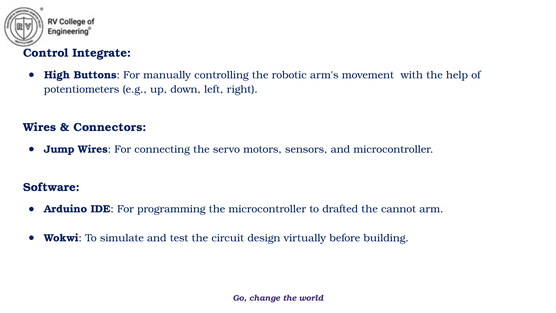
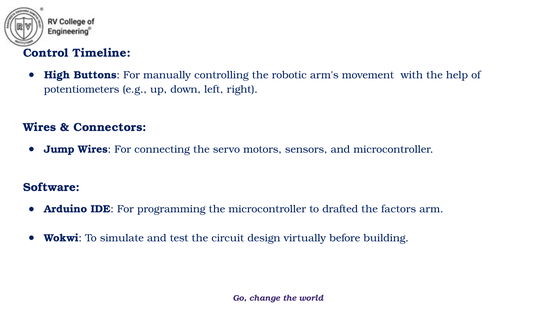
Integrate: Integrate -> Timeline (102, 53)
cannot: cannot -> factors (399, 209)
